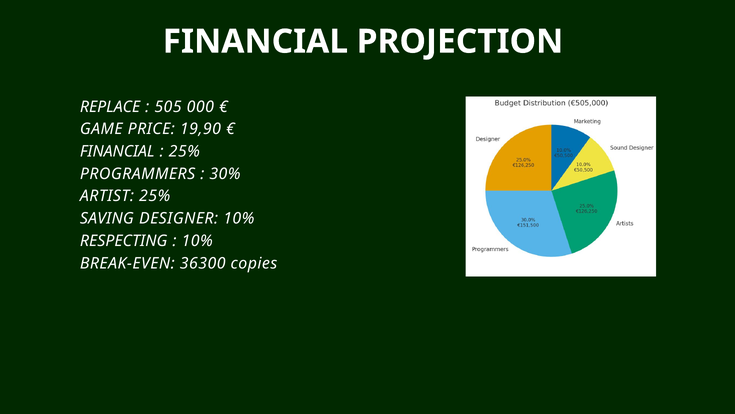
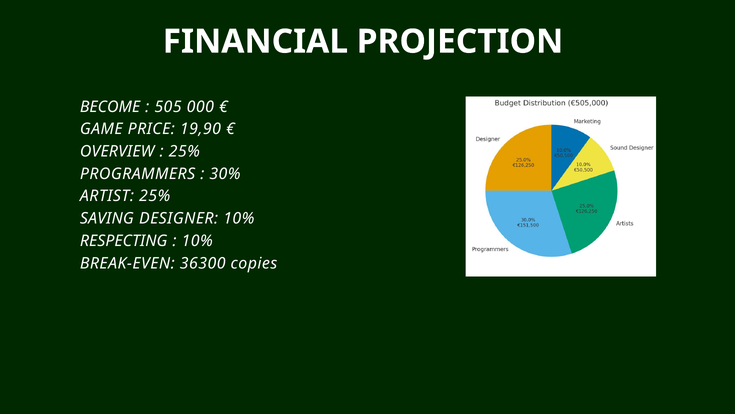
REPLACE: REPLACE -> BECOME (110, 107)
FINANCIAL: FINANCIAL -> OVERVIEW (117, 151)
